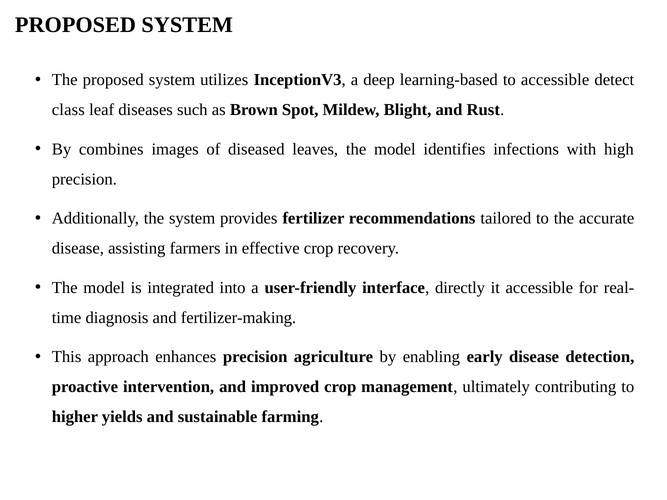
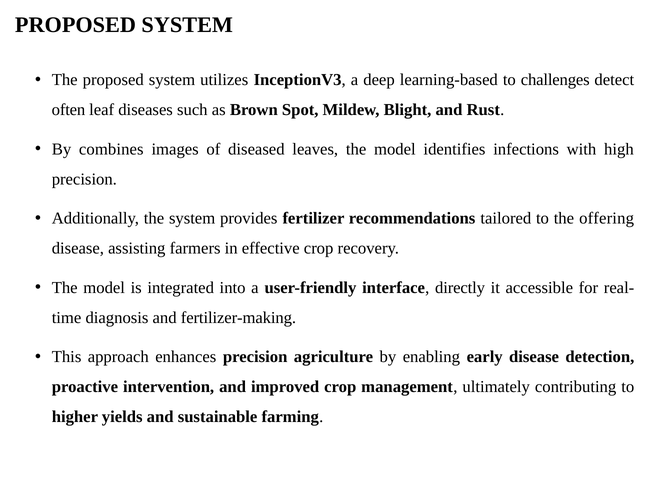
to accessible: accessible -> challenges (555, 80)
class: class -> often (68, 110)
accurate: accurate -> offering (607, 219)
